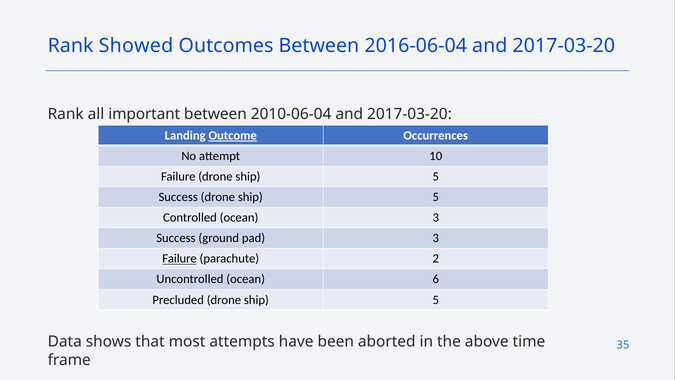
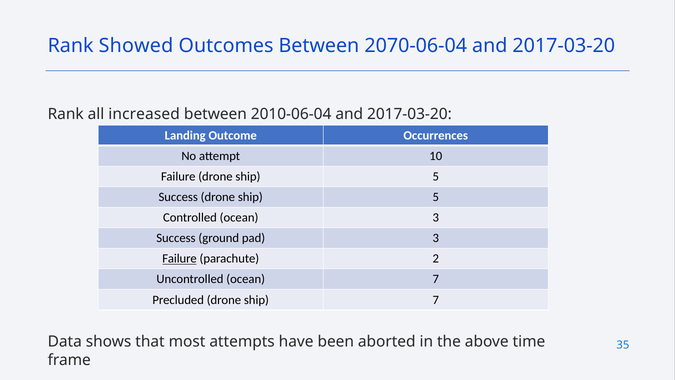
2016-06-04: 2016-06-04 -> 2070-06-04 (416, 46)
important: important -> increased (144, 114)
Outcome underline: present -> none (233, 135)
ocean 6: 6 -> 7 (436, 279)
Precluded drone ship 5: 5 -> 7 (436, 300)
